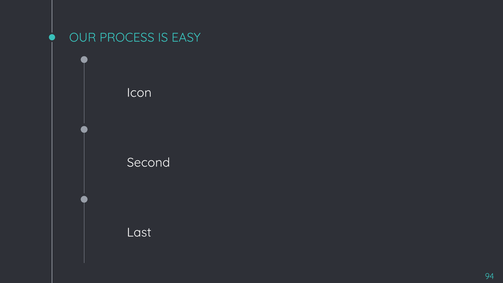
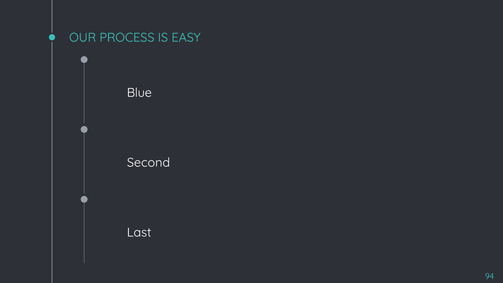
Icon: Icon -> Blue (139, 93)
